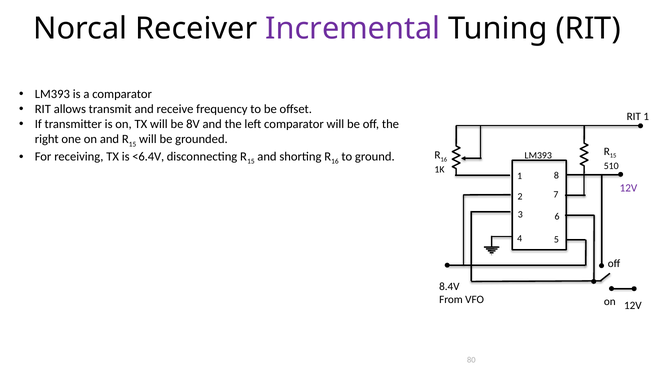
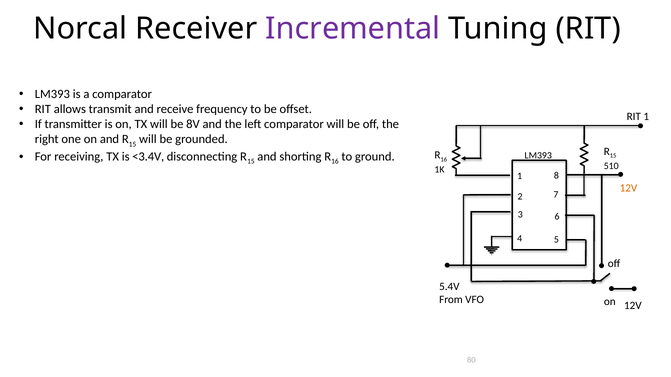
<6.4V: <6.4V -> <3.4V (148, 157)
12V colour: purple -> orange (629, 188)
8.4V: 8.4V -> 5.4V (449, 287)
